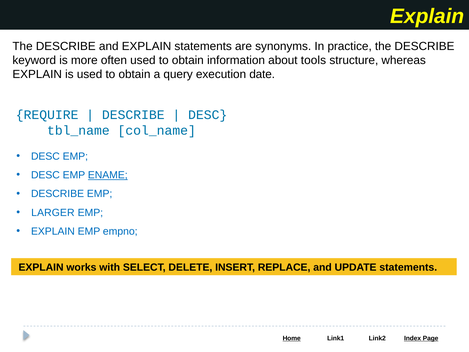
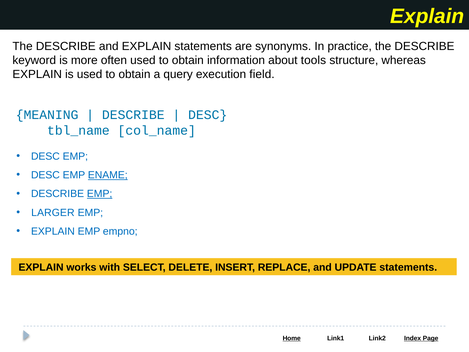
date: date -> field (262, 74)
REQUIRE: REQUIRE -> MEANING (47, 115)
EMP underline: none -> present (100, 194)
